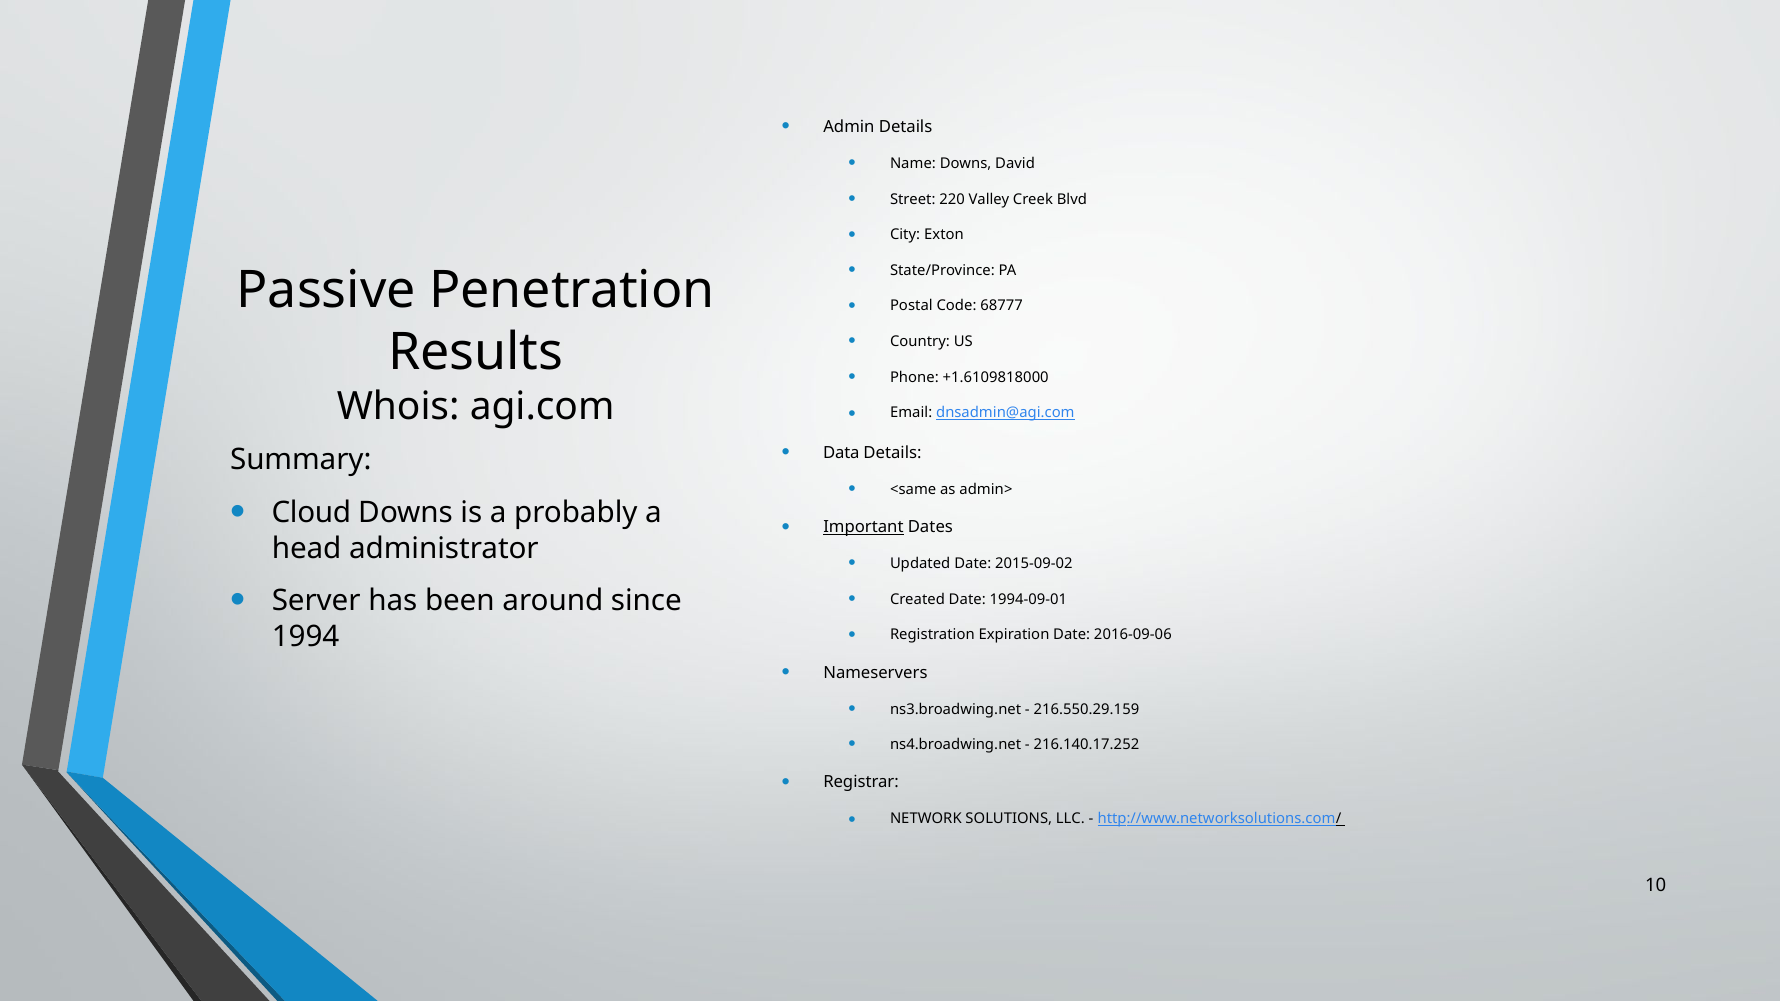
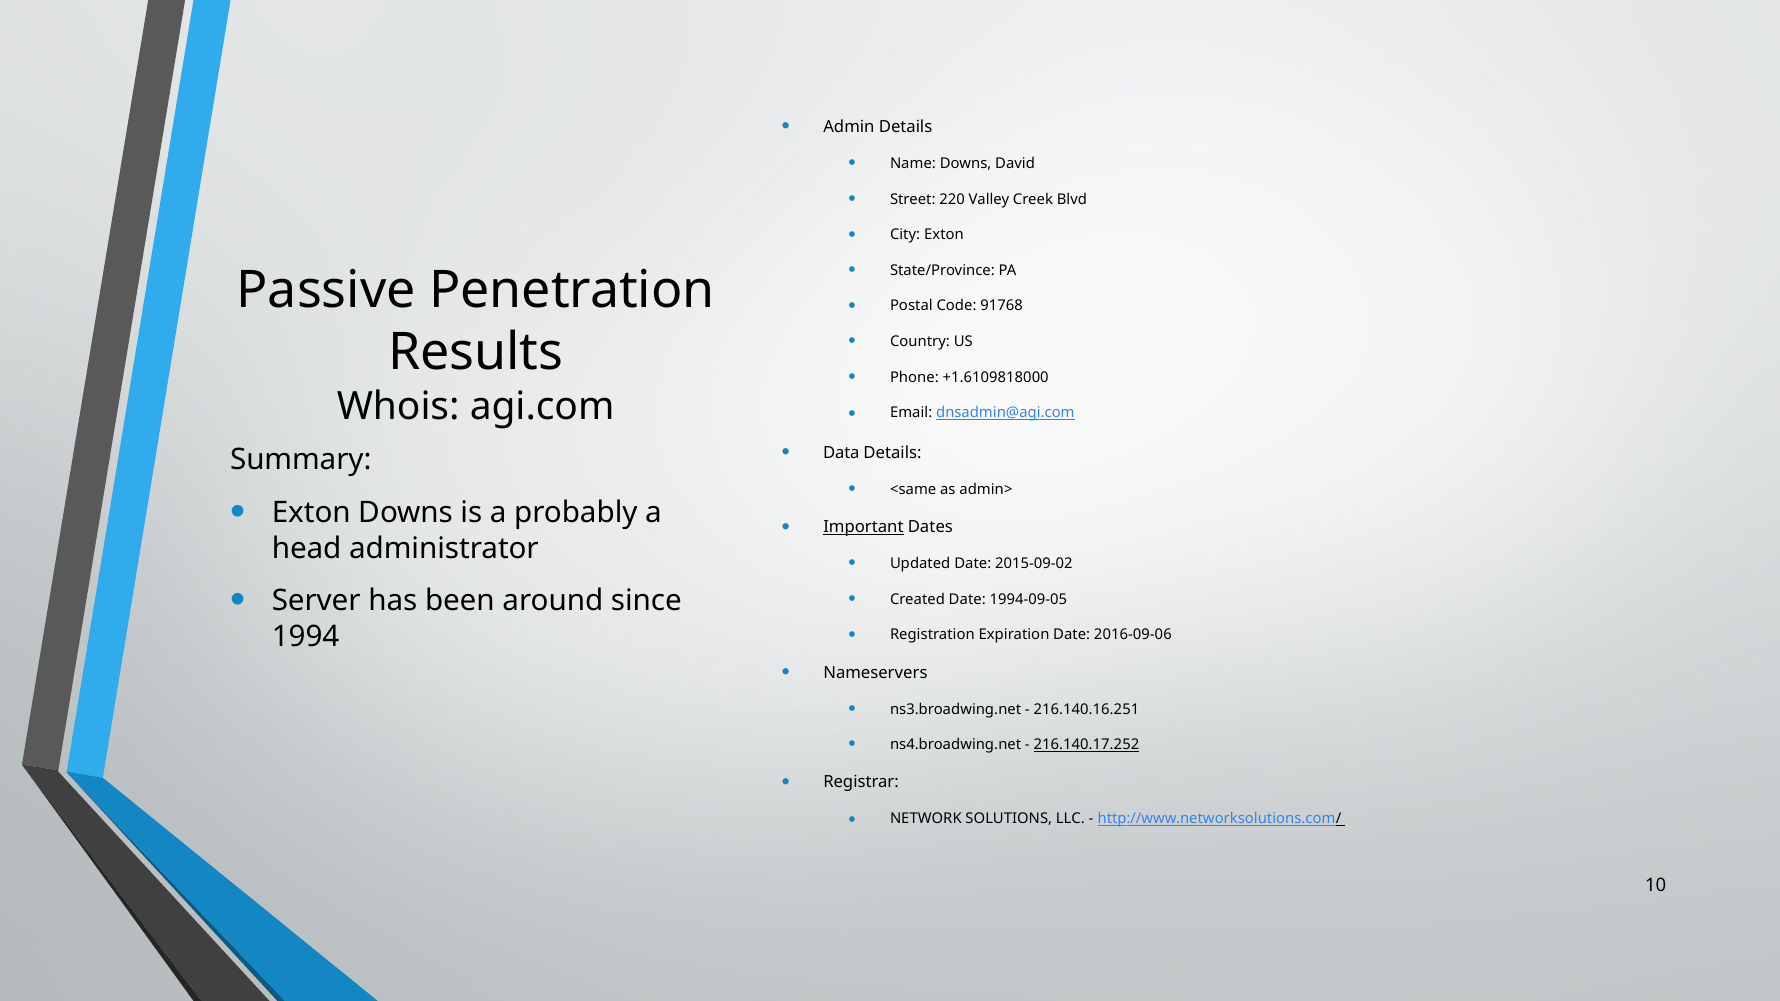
68777: 68777 -> 91768 (1002, 306)
Cloud: Cloud -> Exton (311, 513)
1994-09-01: 1994-09-01 -> 1994-09-05 (1028, 600)
216.550.29.159: 216.550.29.159 -> 216.140.16.251 (1086, 709)
216.140.17.252 underline: none -> present (1086, 745)
